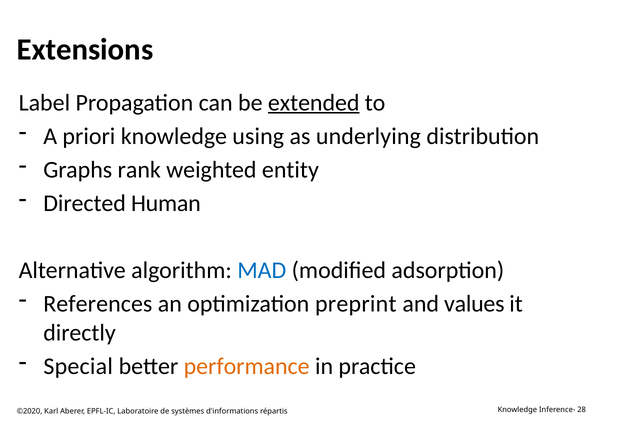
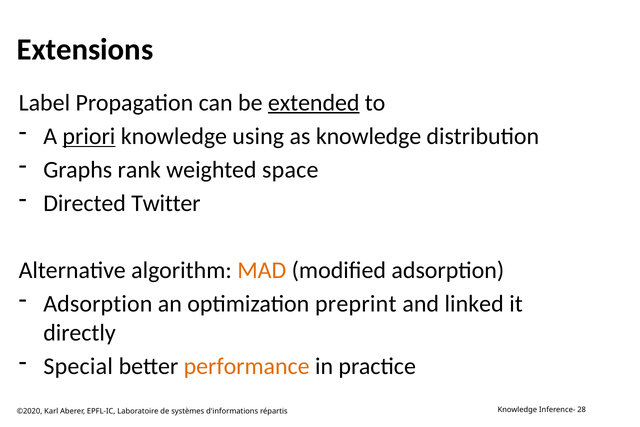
priori underline: none -> present (89, 136)
as underlying: underlying -> knowledge (369, 136)
entity: entity -> space (290, 170)
Human: Human -> Twitter (166, 203)
MAD colour: blue -> orange (262, 270)
References: References -> Adsorption (98, 304)
values: values -> linked (474, 304)
